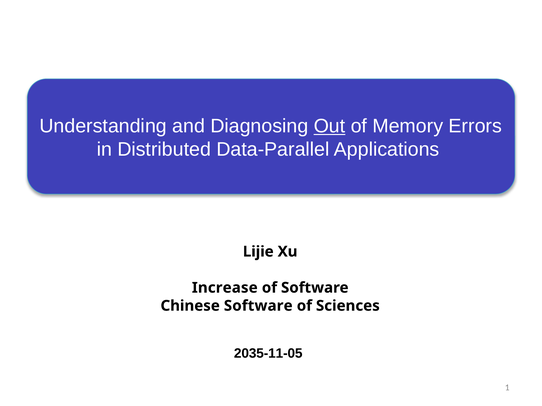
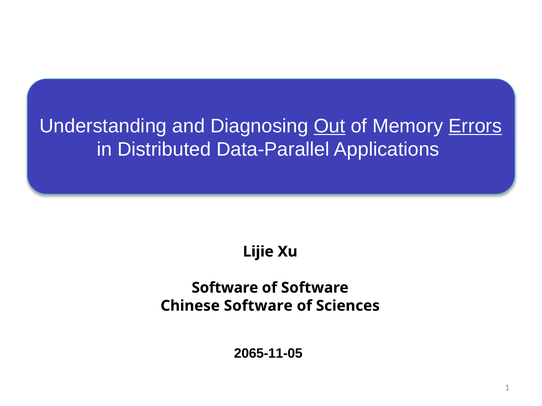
Errors underline: none -> present (475, 126)
Increase: Increase -> Software (225, 288)
2035-11-05: 2035-11-05 -> 2065-11-05 (268, 354)
